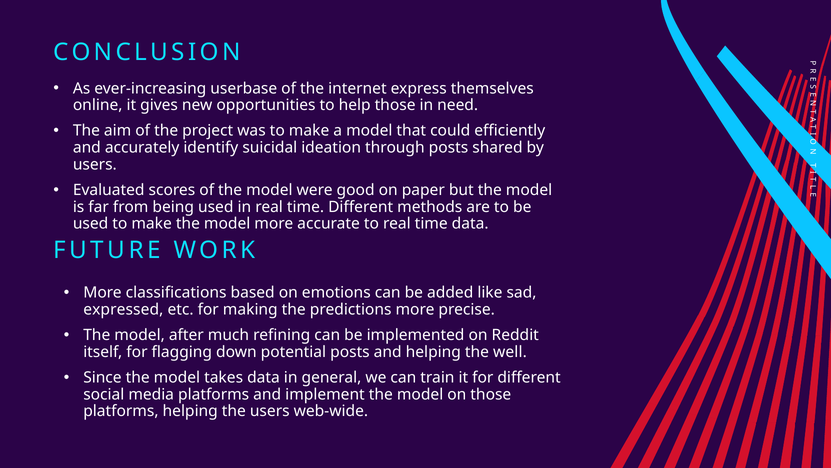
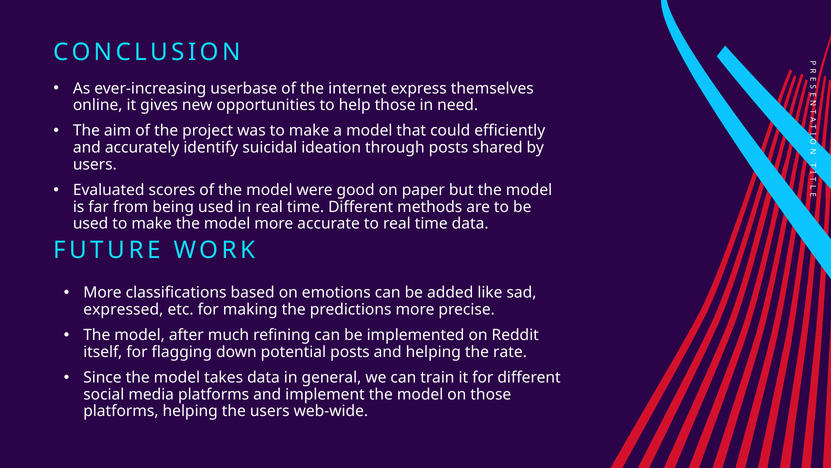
well: well -> rate (510, 352)
